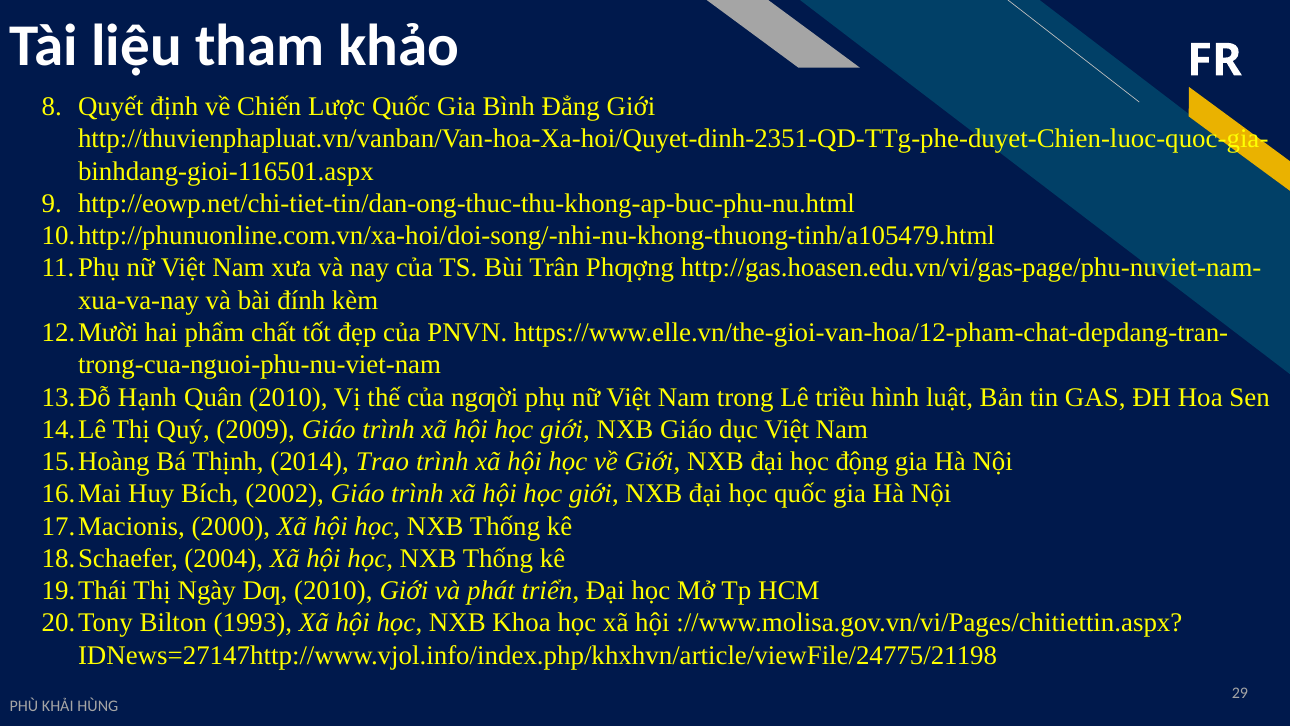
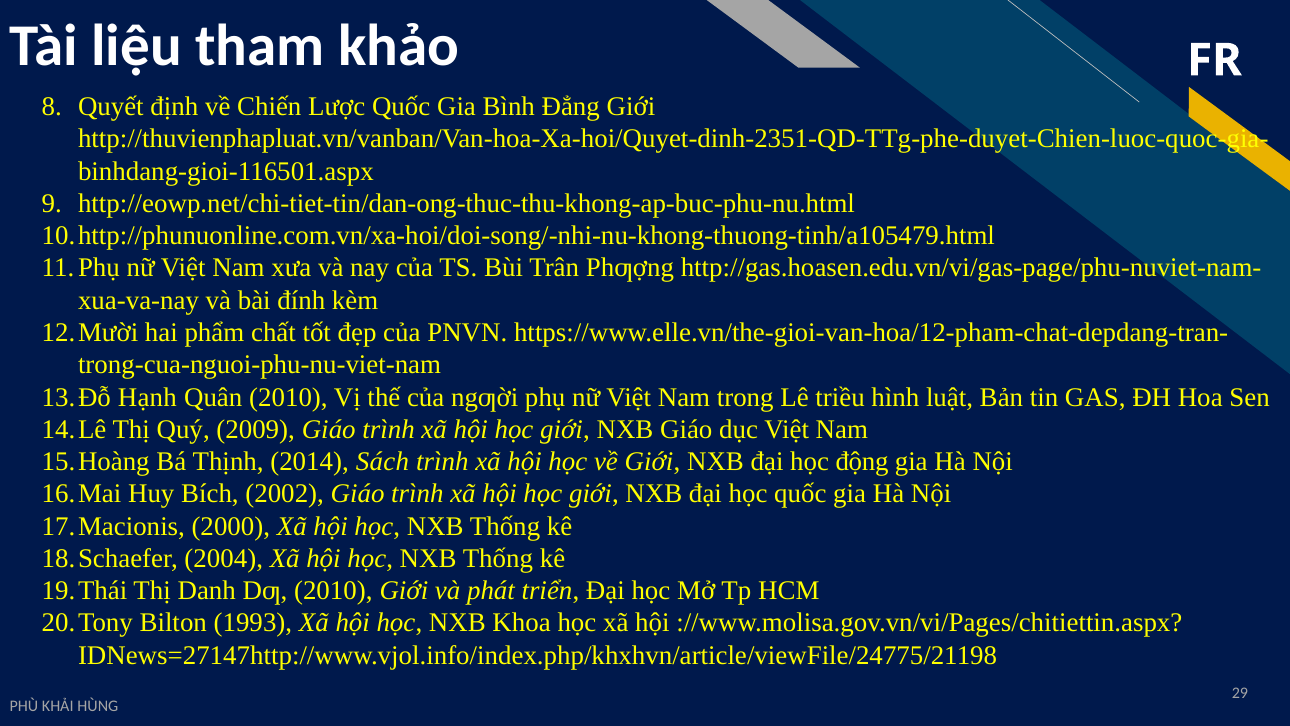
Trao: Trao -> Sách (382, 461)
Ngày: Ngày -> Danh (207, 591)
